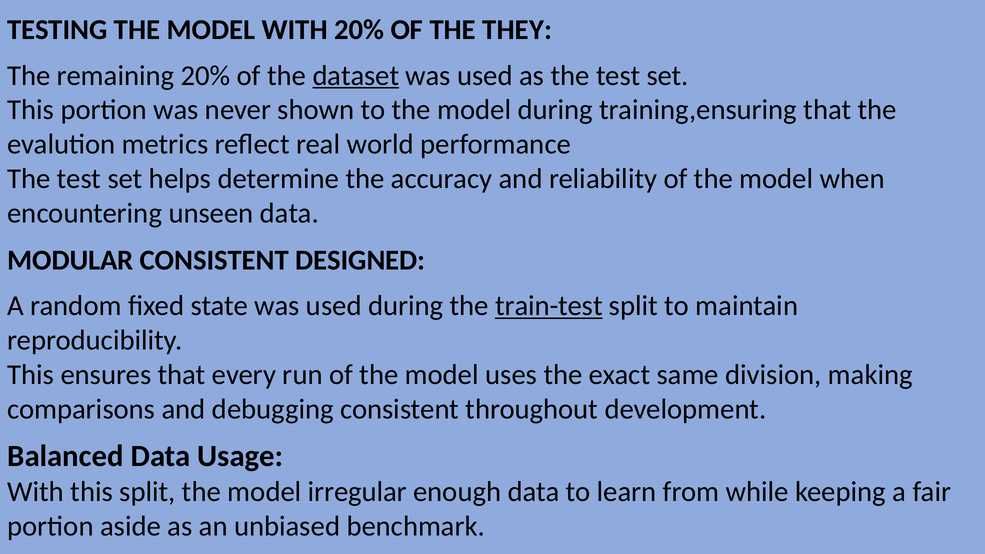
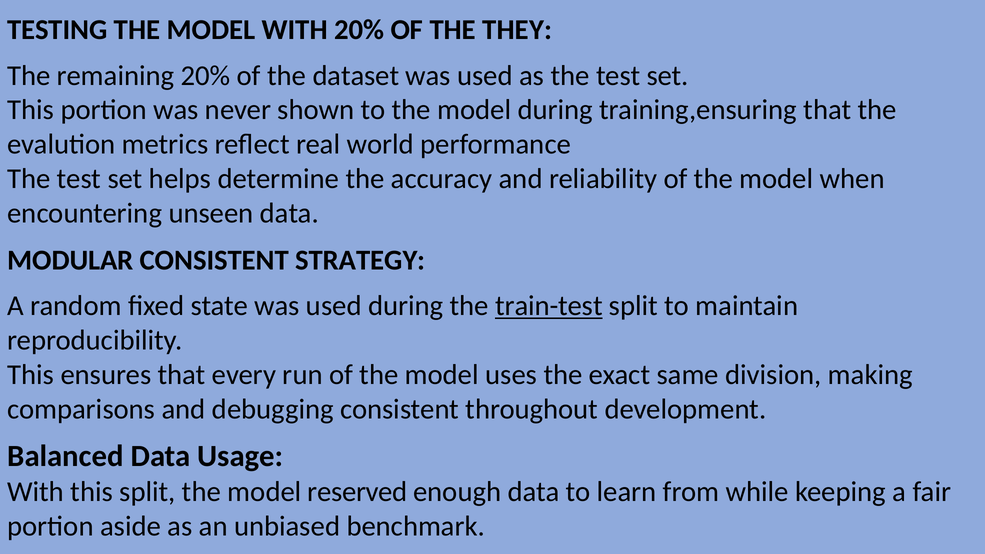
dataset underline: present -> none (356, 76)
DESIGNED: DESIGNED -> STRATEGY (360, 260)
irregular: irregular -> reserved (357, 492)
